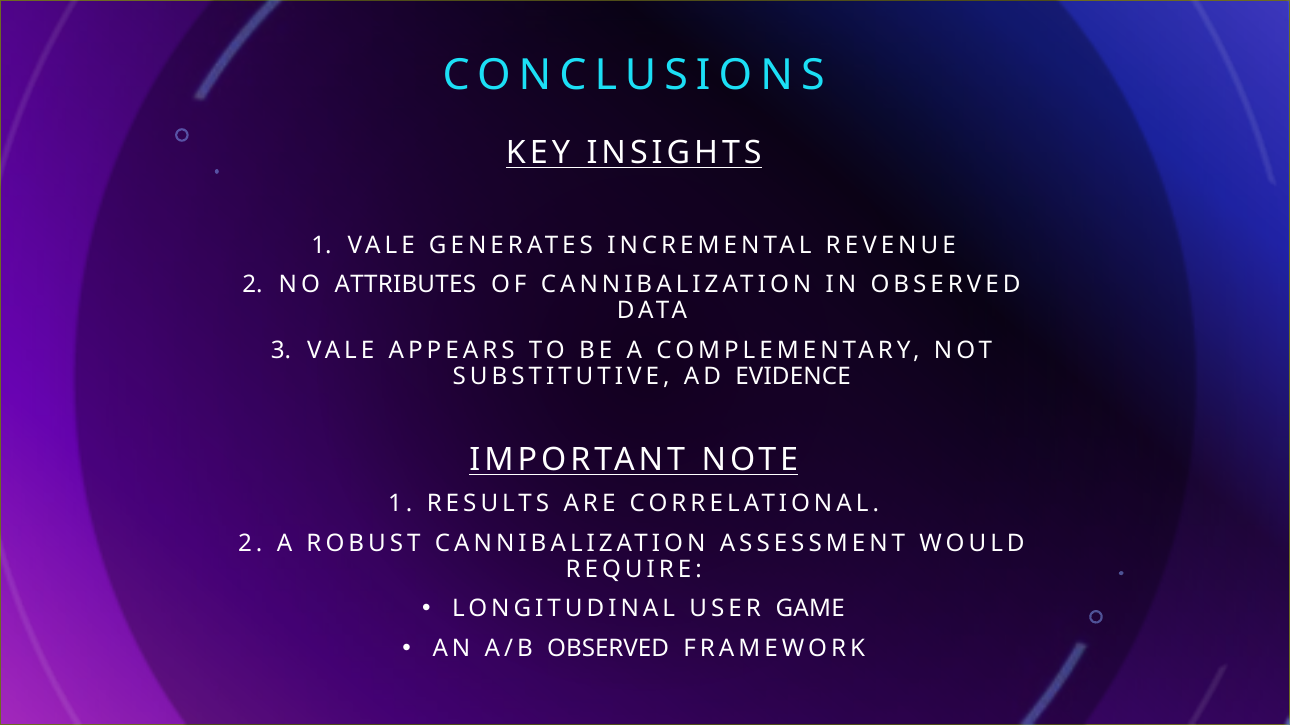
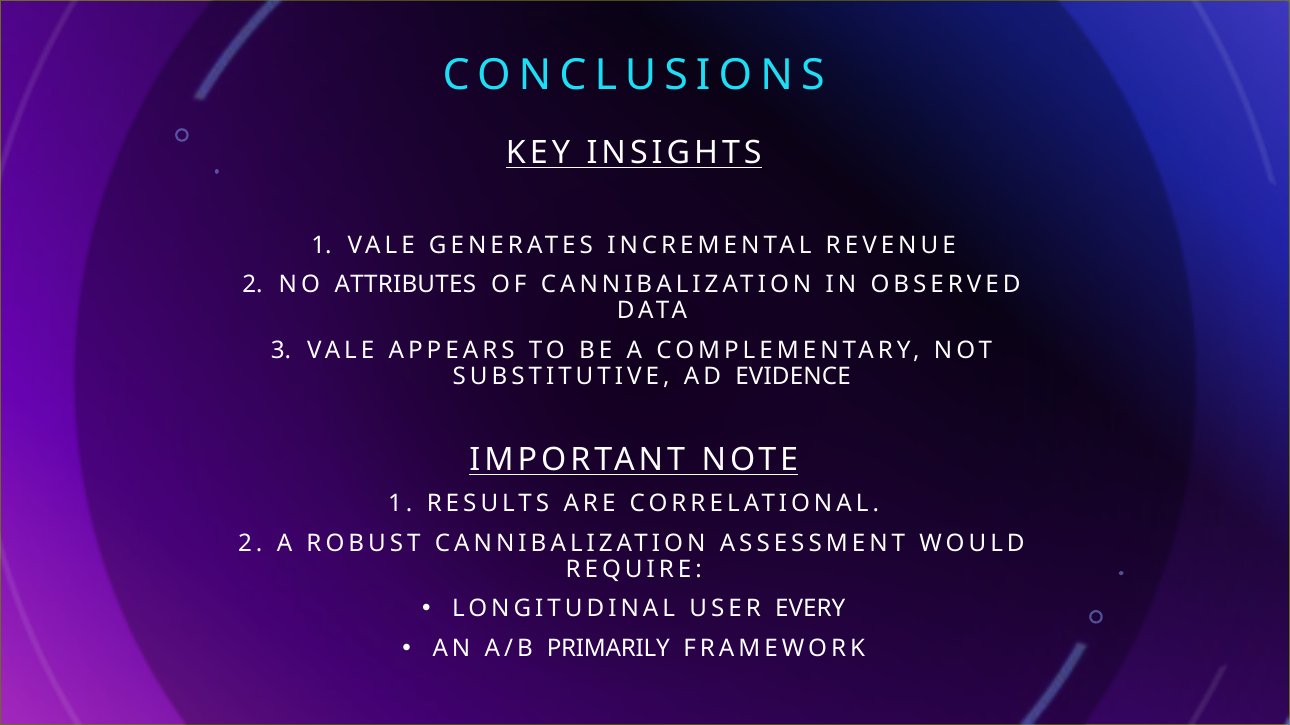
GAME: GAME -> EVERY (810, 609)
A/B OBSERVED: OBSERVED -> PRIMARILY (608, 649)
